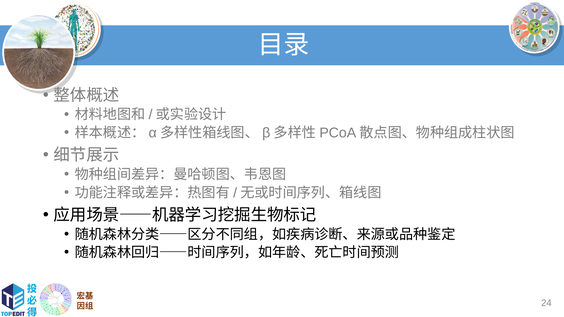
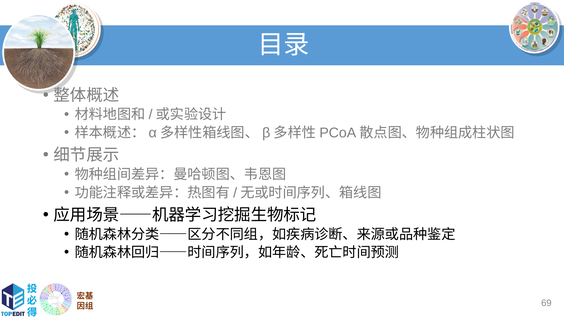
24: 24 -> 69 (546, 303)
